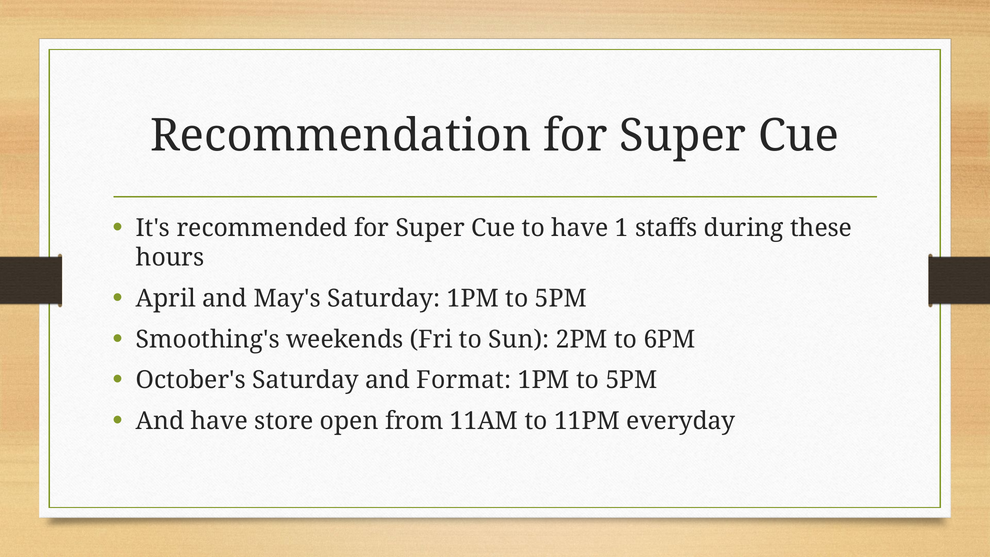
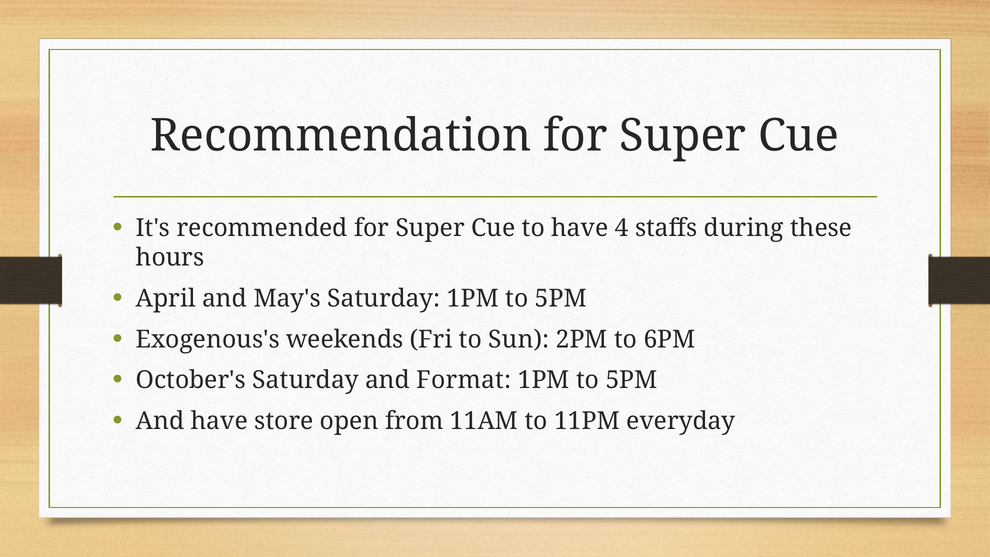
1: 1 -> 4 (622, 228)
Smoothing's: Smoothing's -> Exogenous's (208, 339)
